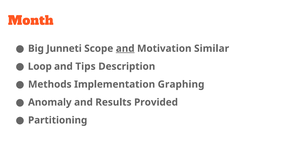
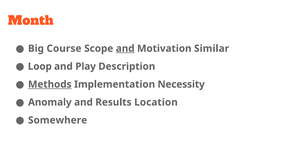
Junneti: Junneti -> Course (64, 48)
Tips: Tips -> Play (86, 66)
Methods underline: none -> present (50, 84)
Graphing: Graphing -> Necessity (181, 84)
Provided: Provided -> Location (156, 102)
Partitioning: Partitioning -> Somewhere (58, 120)
